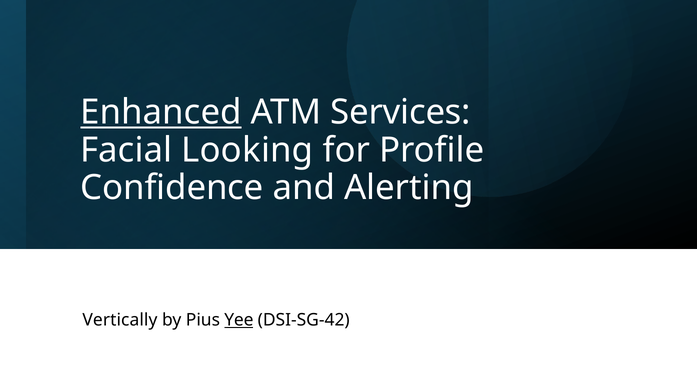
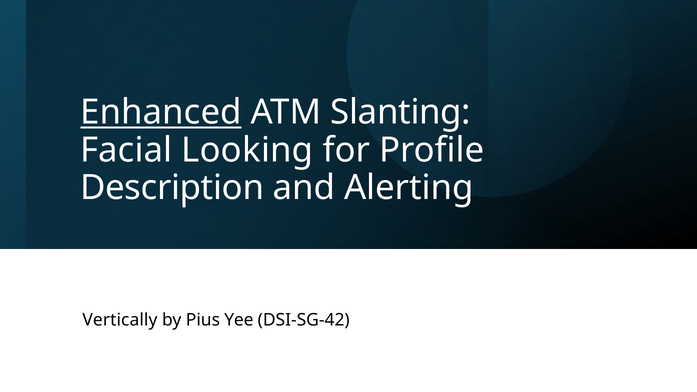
Services: Services -> Slanting (401, 112)
Confidence: Confidence -> Description (172, 188)
Yee underline: present -> none (239, 320)
